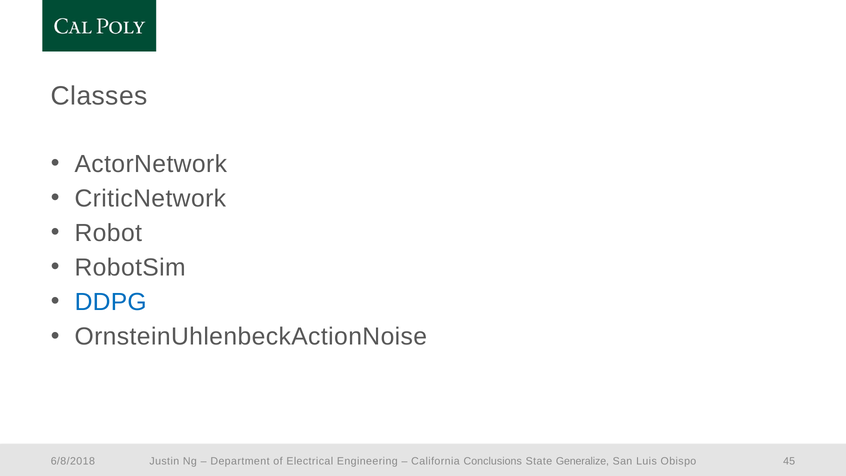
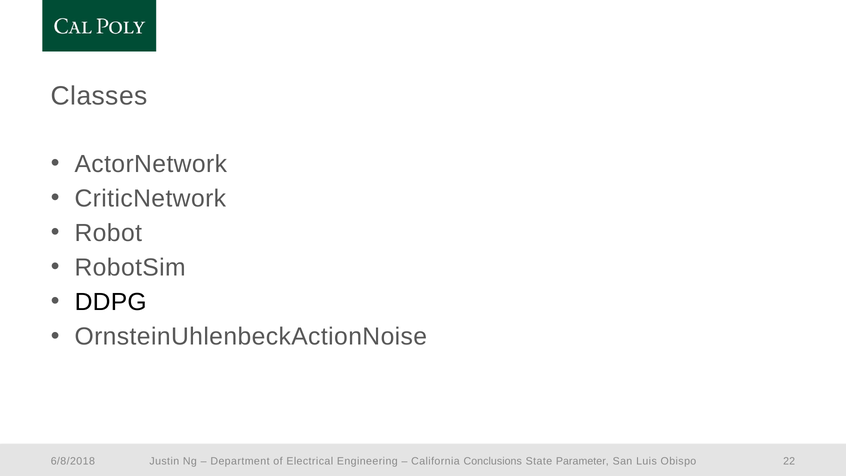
DDPG colour: blue -> black (111, 302)
Generalize: Generalize -> Parameter (582, 461)
45: 45 -> 22 (789, 461)
